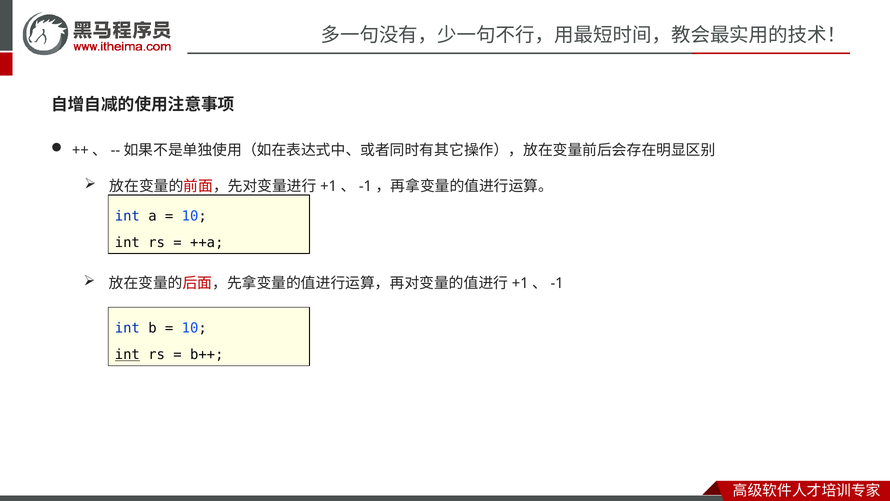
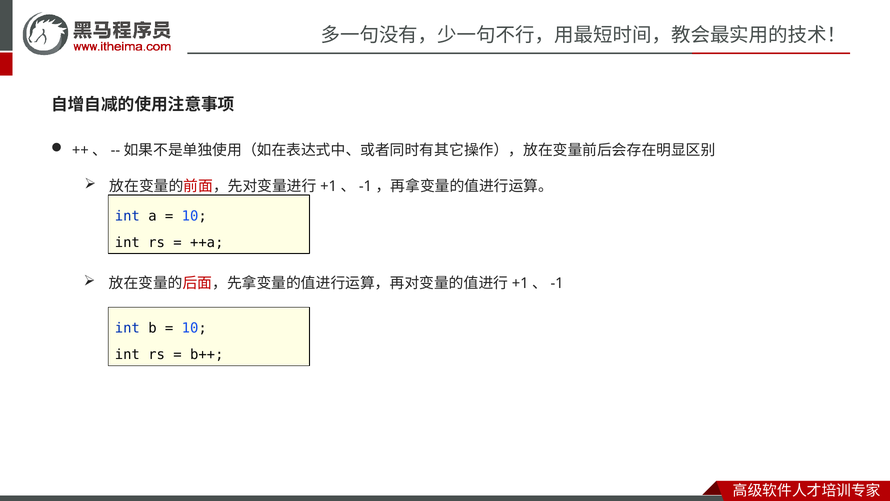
int underline: present -> none (127, 355)
